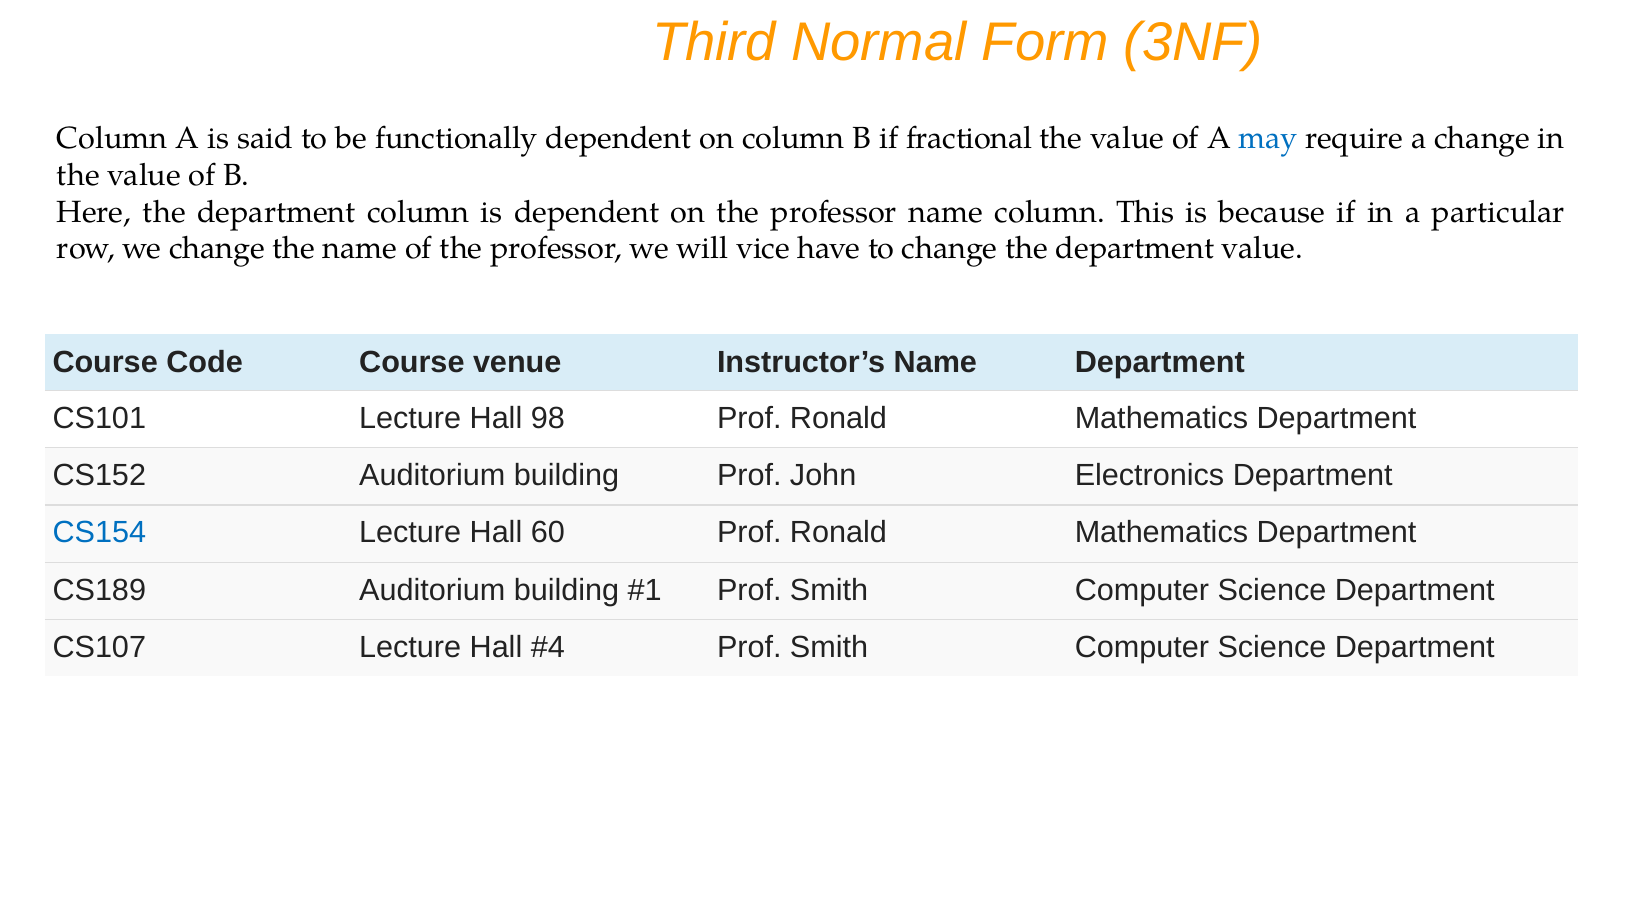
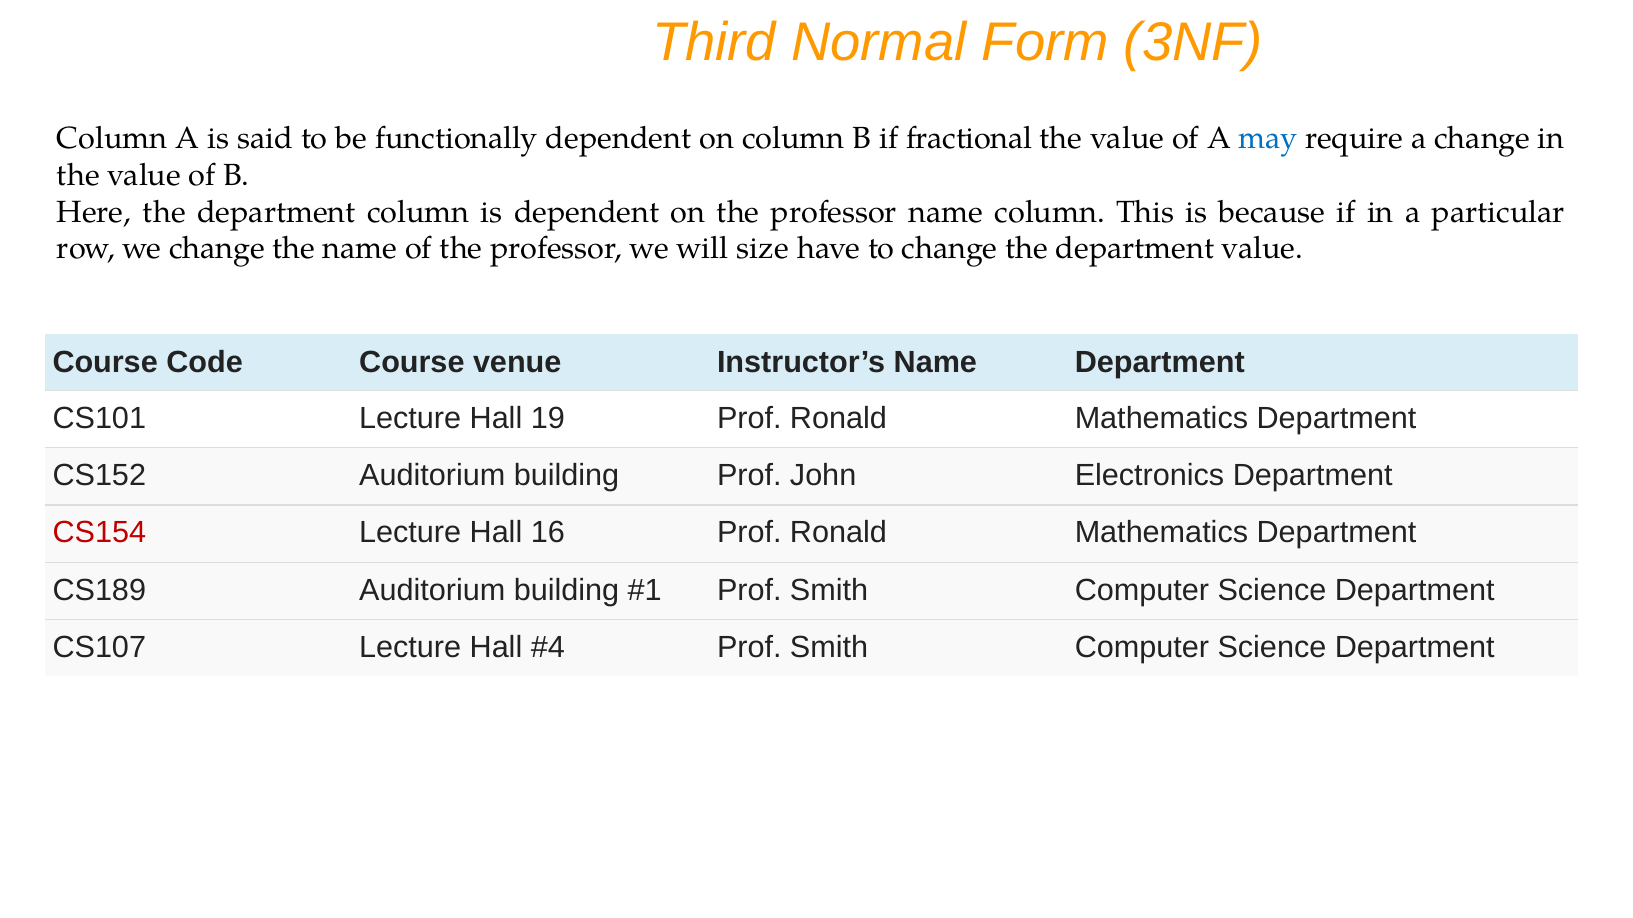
vice: vice -> size (763, 249)
98: 98 -> 19 (548, 419)
CS154 colour: blue -> red (99, 533)
60: 60 -> 16 (548, 533)
